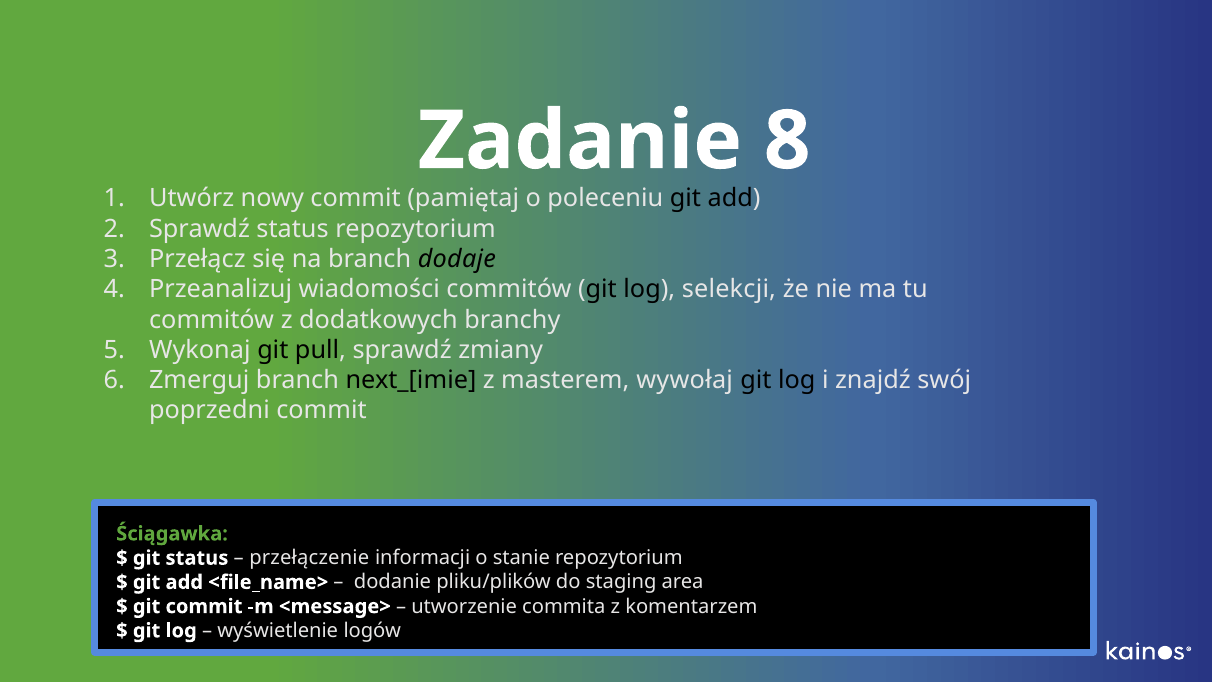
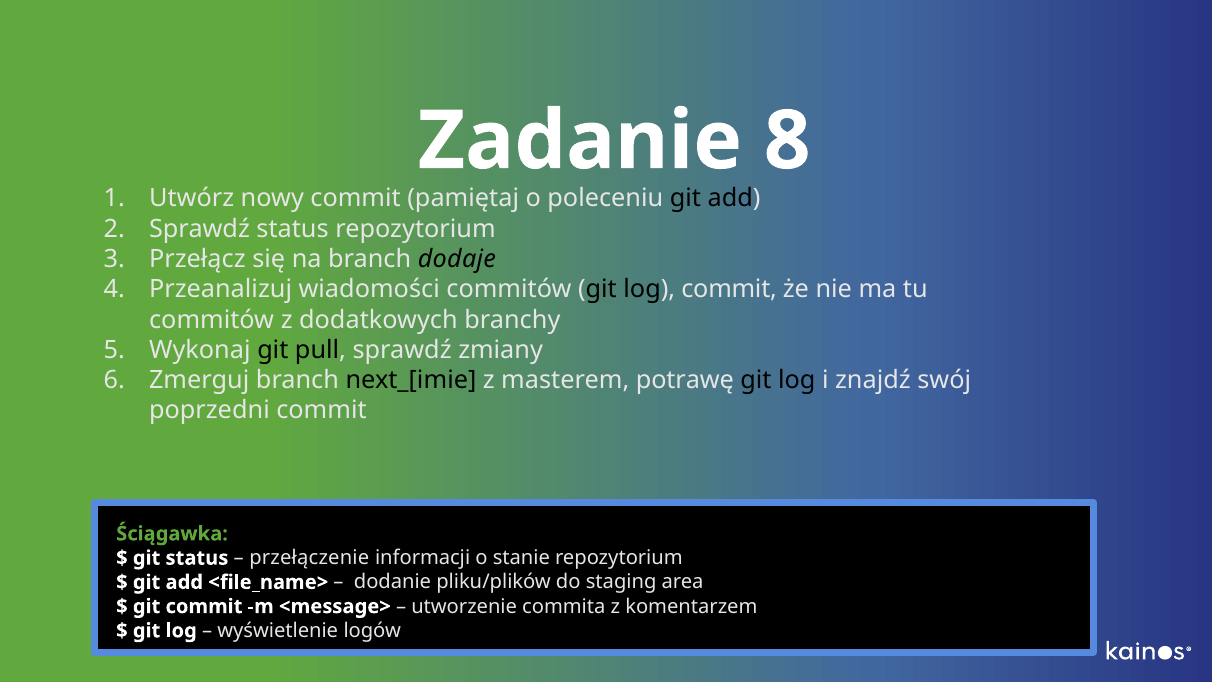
log selekcji: selekcji -> commit (729, 289)
wywołaj: wywołaj -> potrawę (685, 380)
